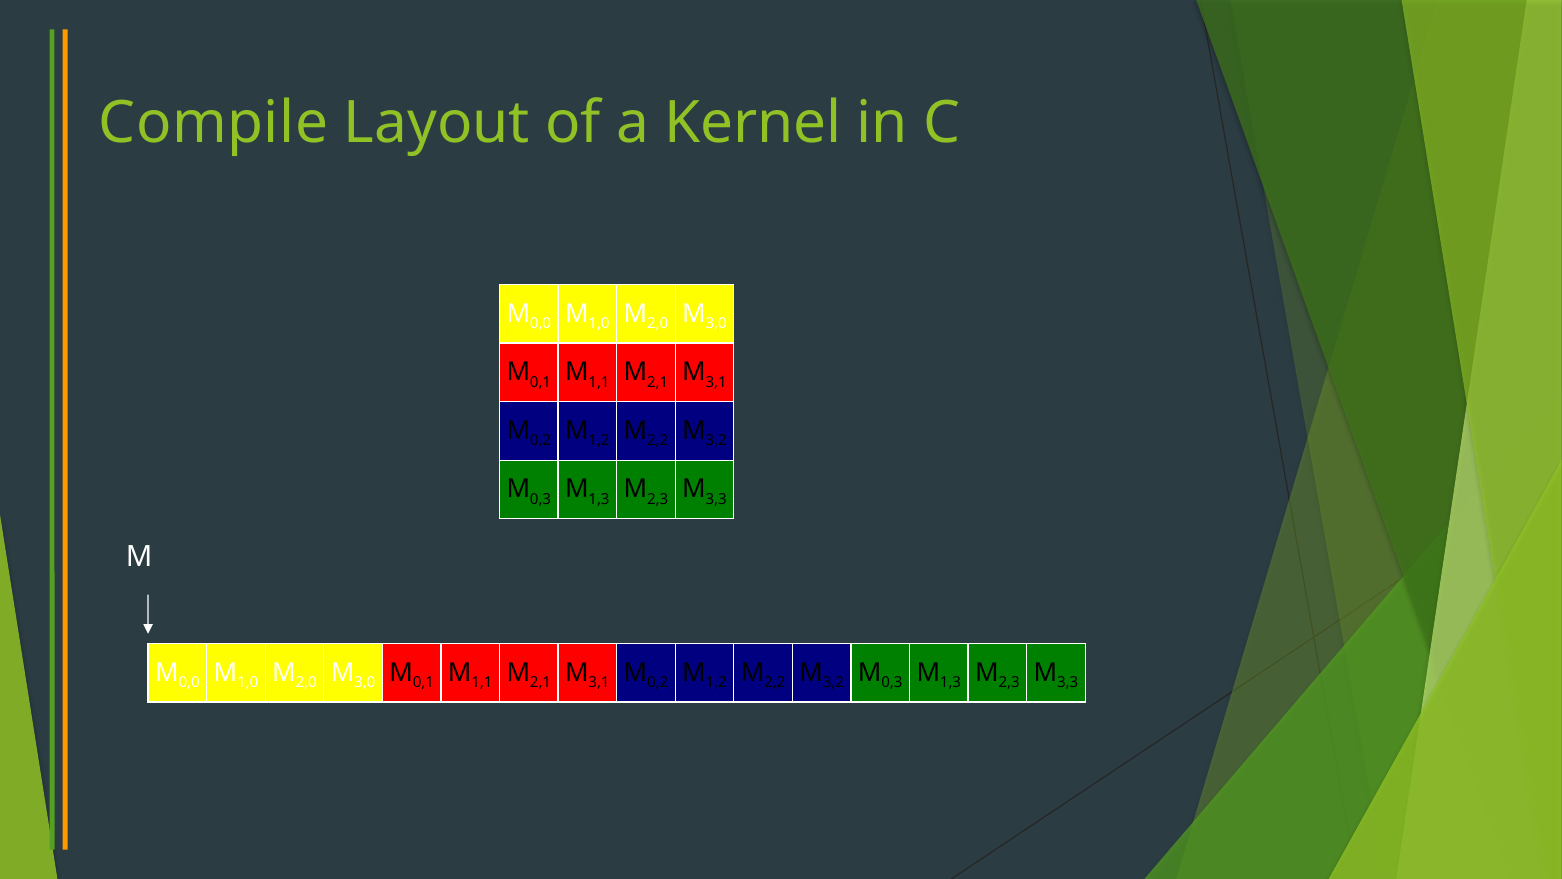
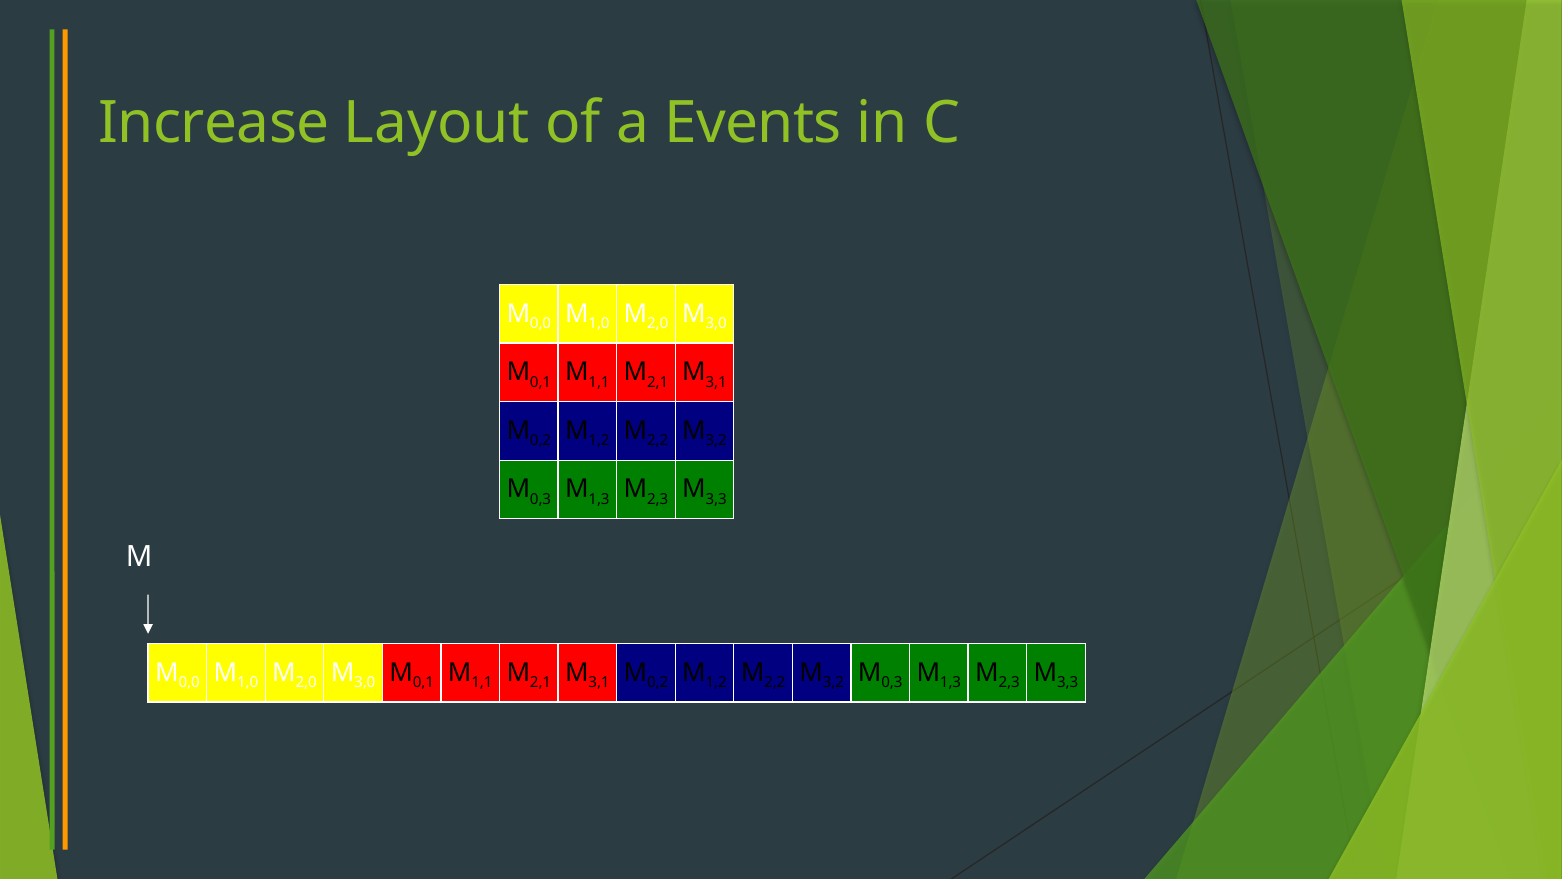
Compile: Compile -> Increase (214, 123)
Kernel: Kernel -> Events (753, 123)
